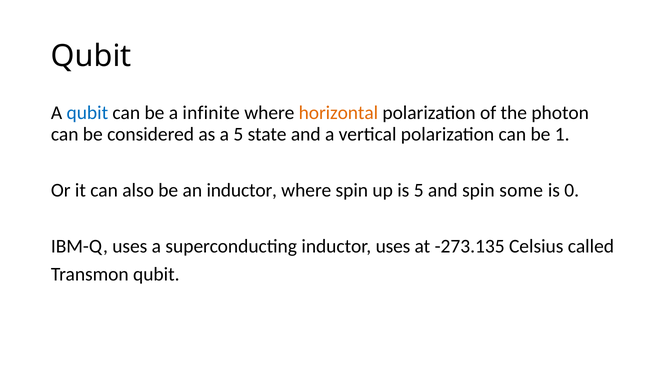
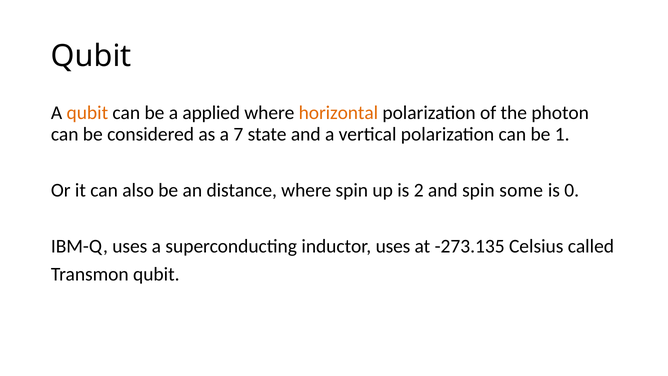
qubit colour: blue -> orange (87, 113)
infinite: infinite -> applied (211, 113)
a 5: 5 -> 7 (238, 134)
an inductor: inductor -> distance (242, 190)
is 5: 5 -> 2 (419, 190)
